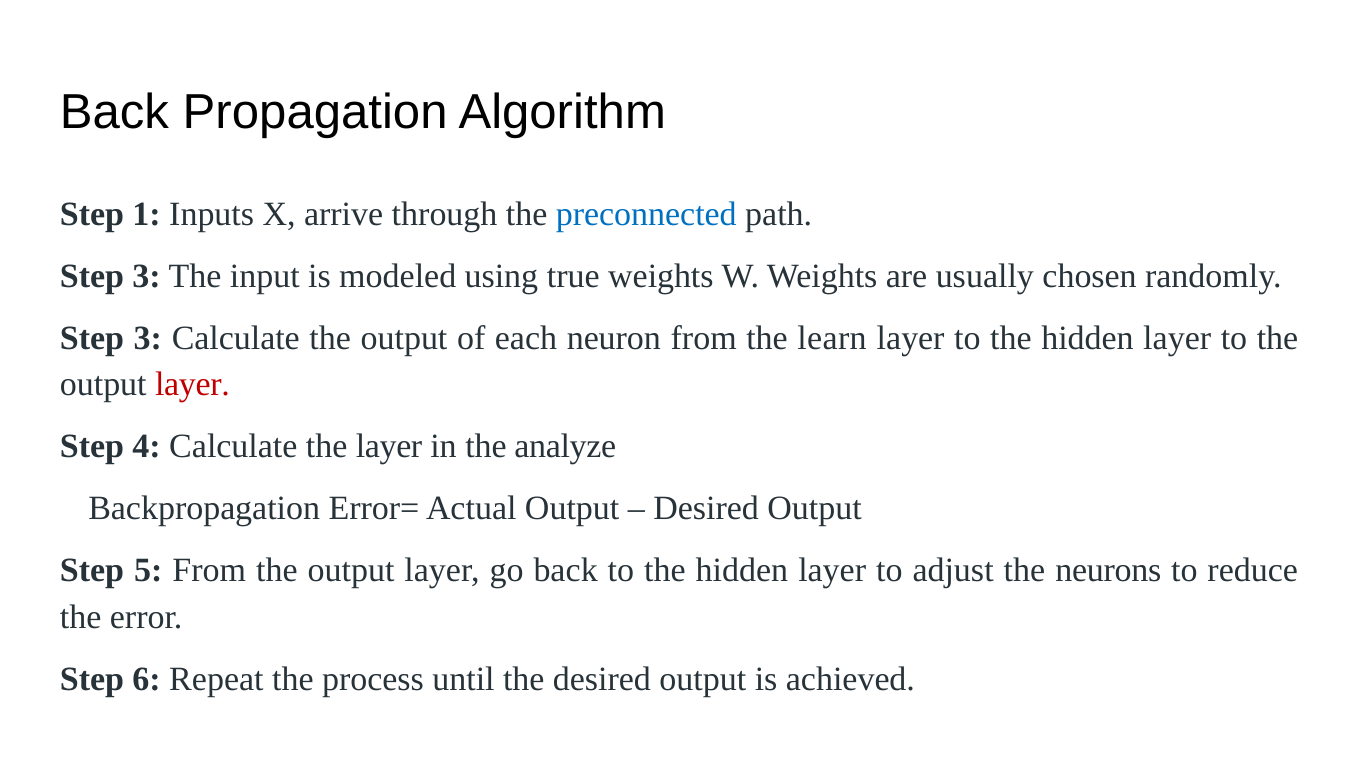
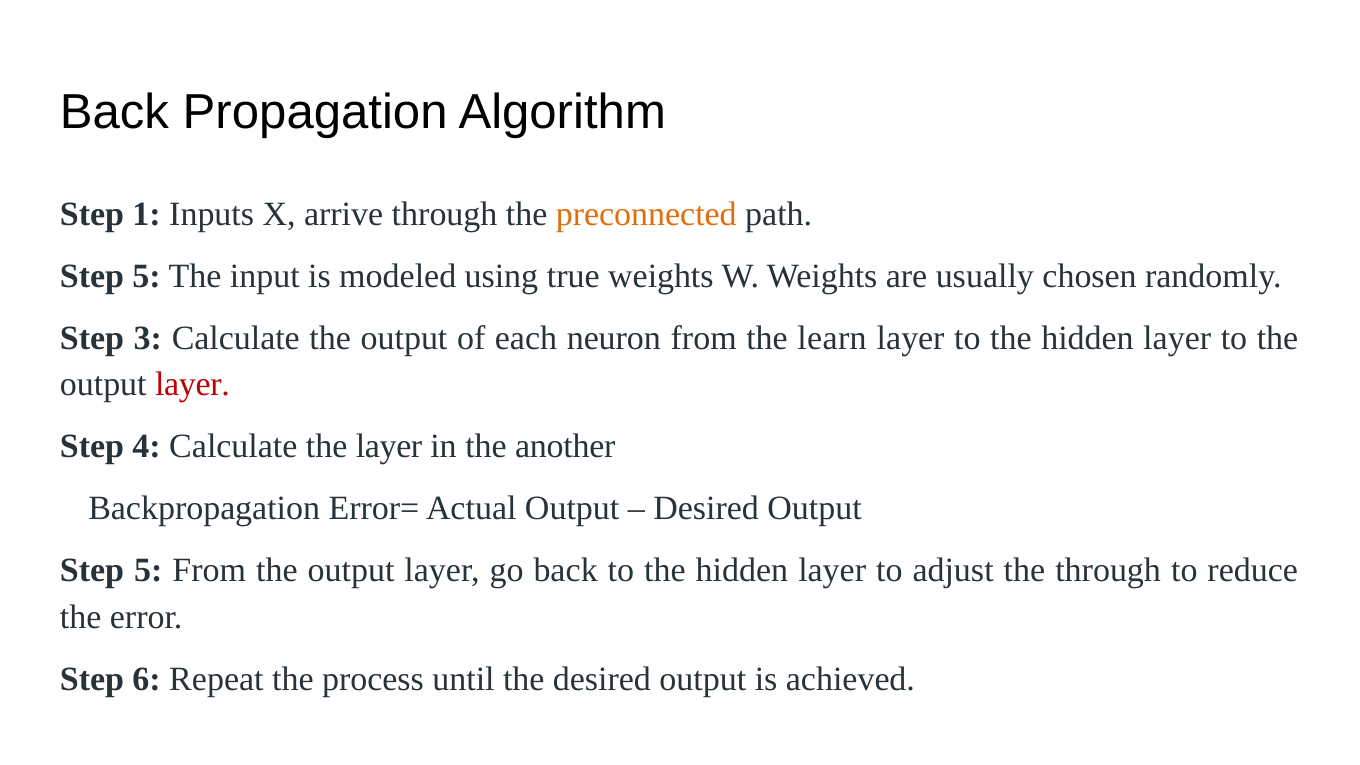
preconnected colour: blue -> orange (646, 214)
3: 3 -> 5 (147, 276)
analyze: analyze -> another (565, 447)
the neurons: neurons -> through (1108, 571)
